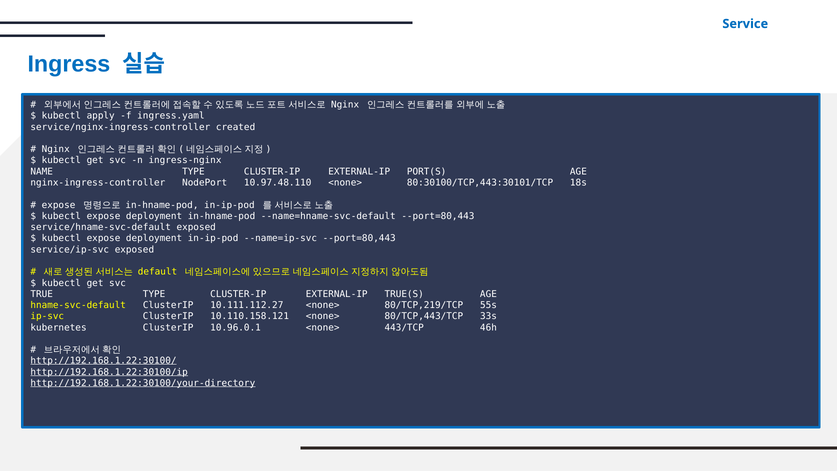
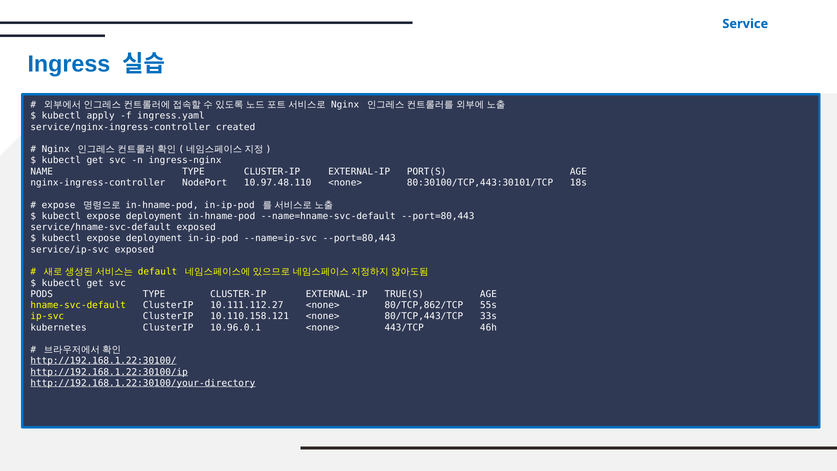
TRUE: TRUE -> PODS (42, 294)
80/TCP,219/TCP: 80/TCP,219/TCP -> 80/TCP,862/TCP (424, 305)
